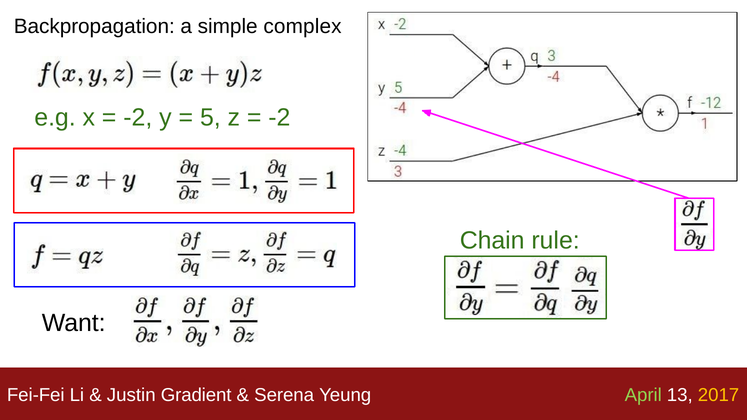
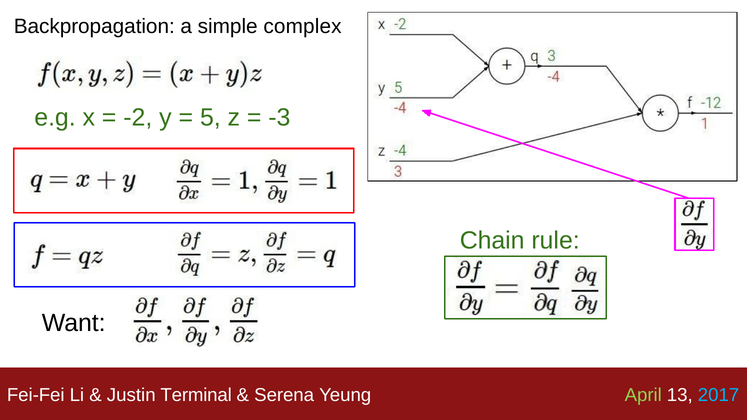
-2: -2 -> -3 (279, 118)
Gradient: Gradient -> Terminal (196, 395)
2017 colour: yellow -> light blue (719, 395)
